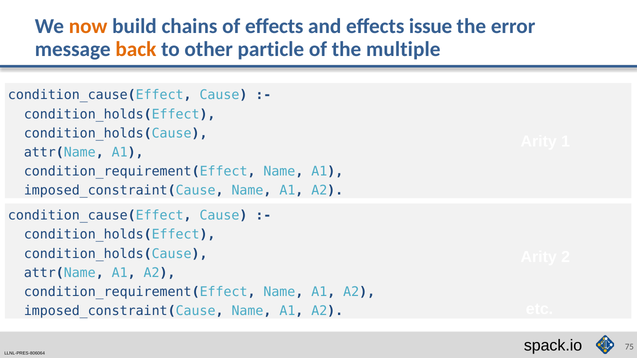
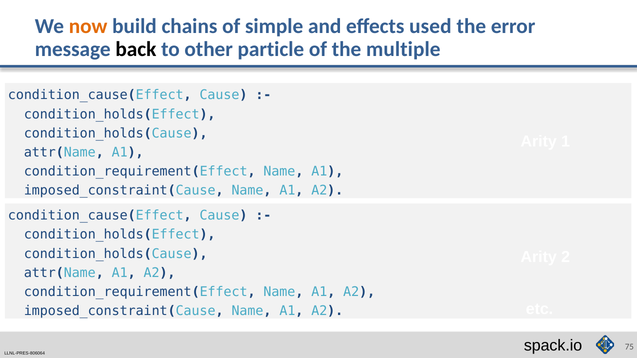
of effects: effects -> simple (274, 26)
issue: issue -> used (430, 26)
back colour: orange -> black (136, 49)
